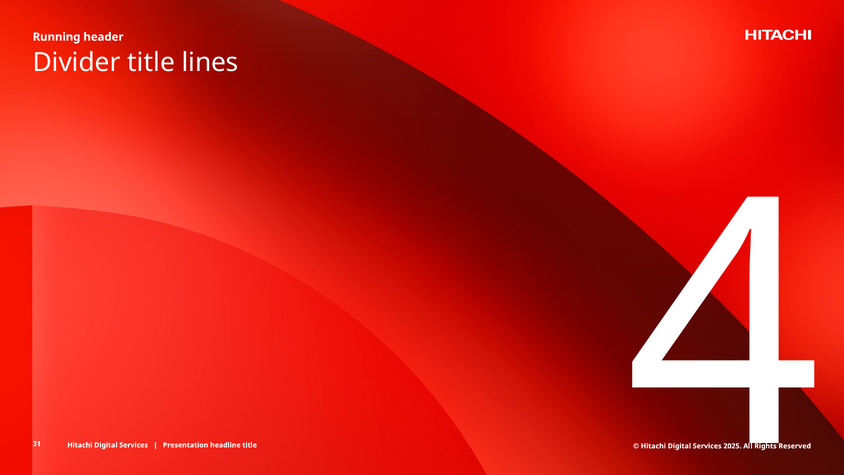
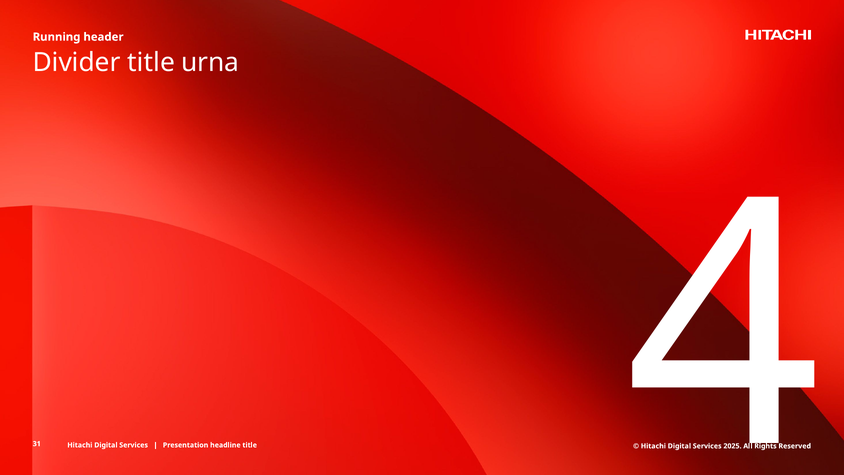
lines: lines -> urna (210, 62)
